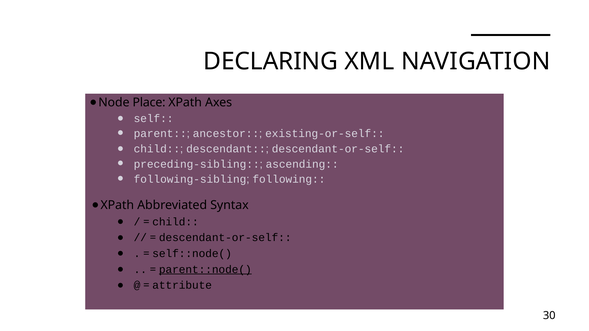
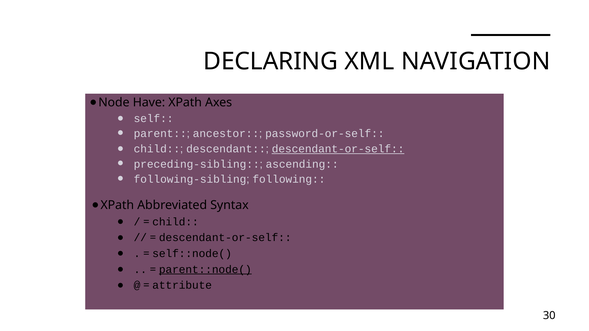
Place: Place -> Have (149, 102)
existing-or-self: existing-or-self -> password-or-self (325, 134)
descendant-or-self underline: none -> present (338, 149)
